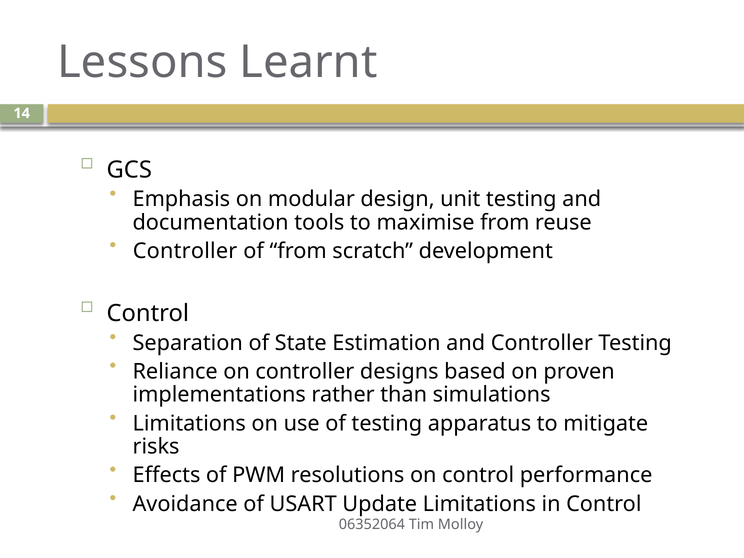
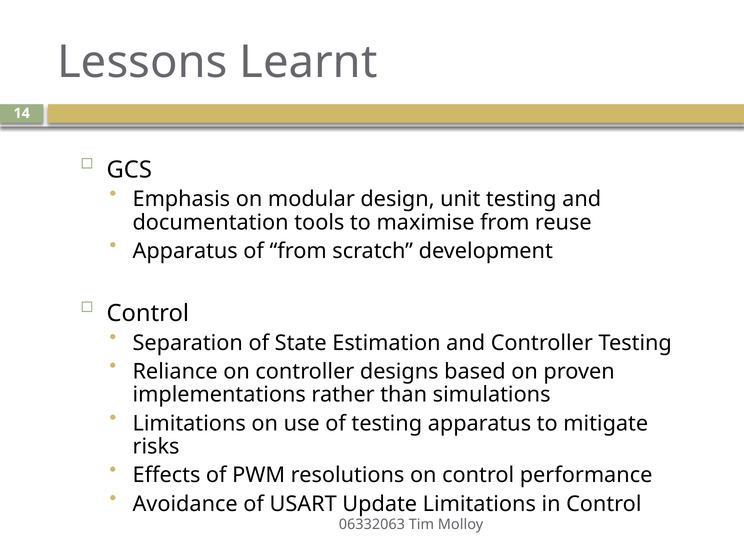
Controller: Controller -> Apparatus (185, 251)
06352064: 06352064 -> 06332063 (372, 524)
